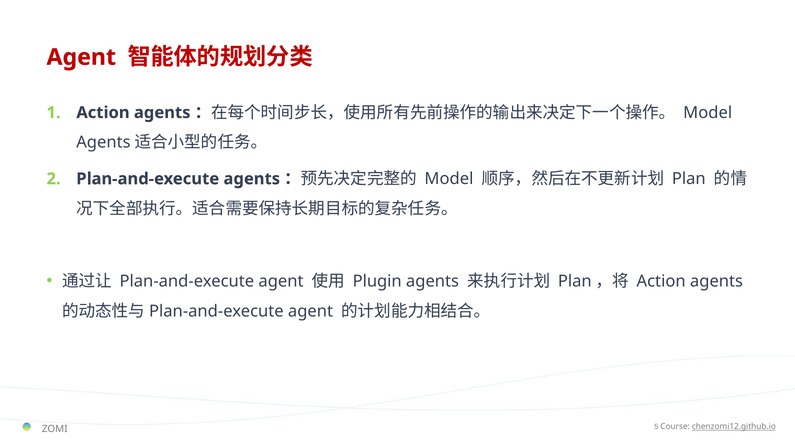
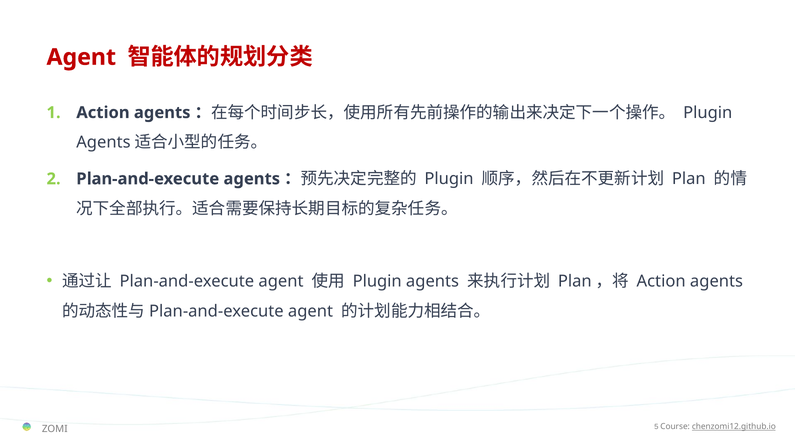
Model: Model -> Plugin (708, 113)
Model: Model -> Plugin (449, 179)
